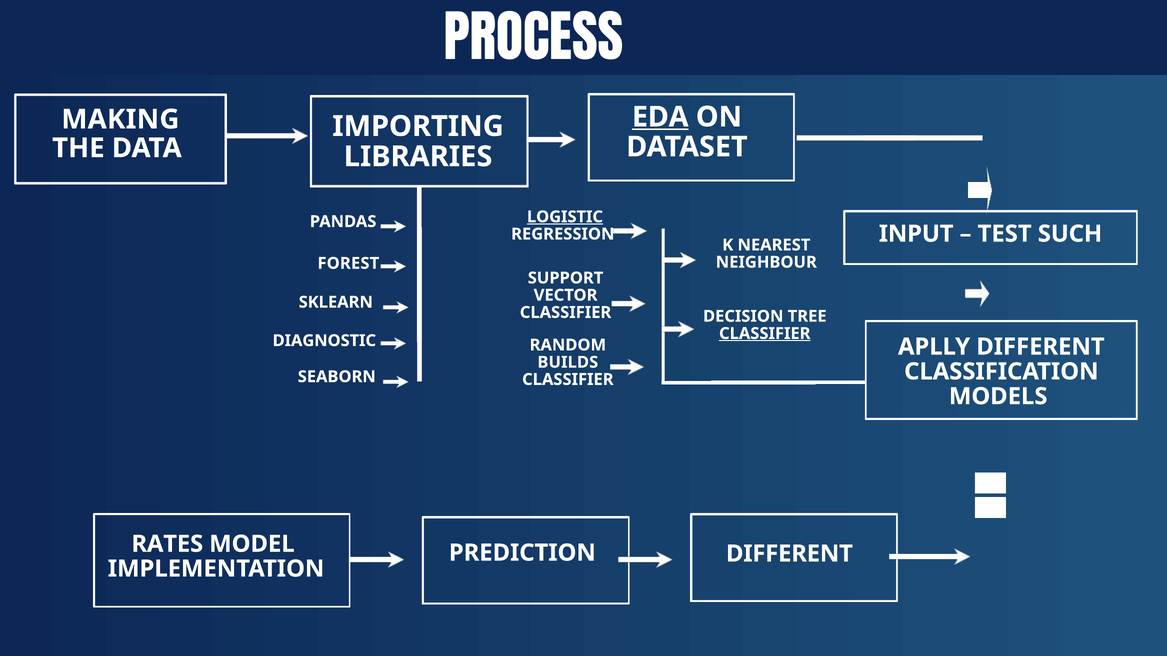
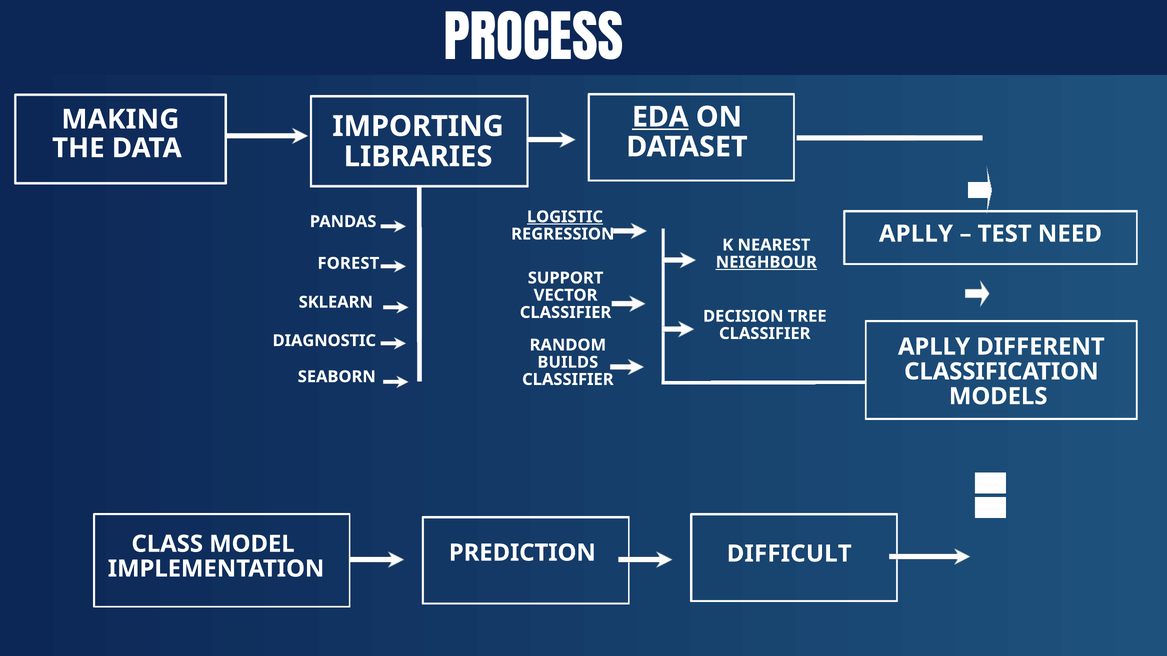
INPUT: INPUT -> APLLY (916, 234)
SUCH: SUCH -> NEED (1070, 234)
NEIGHBOUR underline: none -> present (766, 262)
CLASSIFIER underline: present -> none (765, 334)
RATES: RATES -> CLASS (167, 544)
DIFFERENT: DIFFERENT -> DIFFICULT (789, 554)
